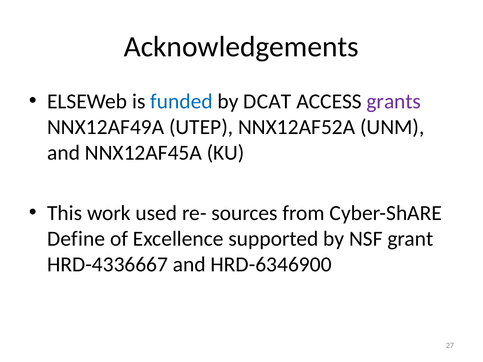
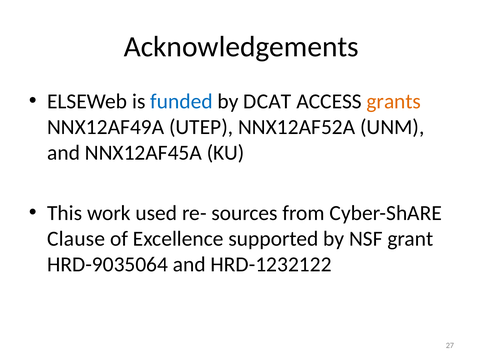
grants colour: purple -> orange (394, 101)
Define: Define -> Clause (76, 239)
HRD-4336667: HRD-4336667 -> HRD-9035064 (108, 265)
HRD-6346900: HRD-6346900 -> HRD-1232122 (271, 265)
